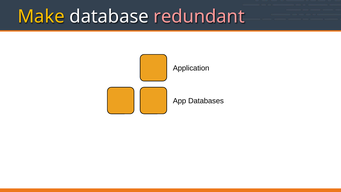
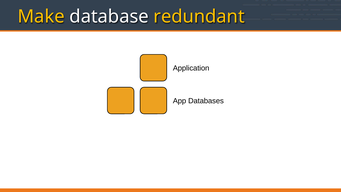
redundant colour: pink -> yellow (199, 17)
